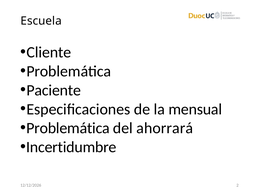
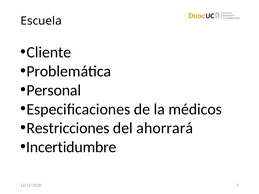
Paciente: Paciente -> Personal (54, 90)
mensual: mensual -> médicos (195, 109)
Problemática: Problemática -> Restricciones (68, 128)
